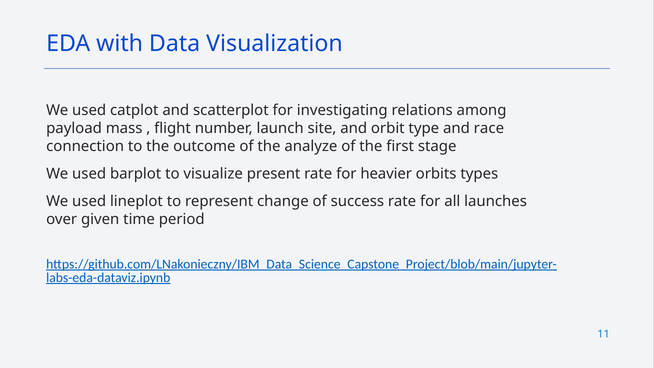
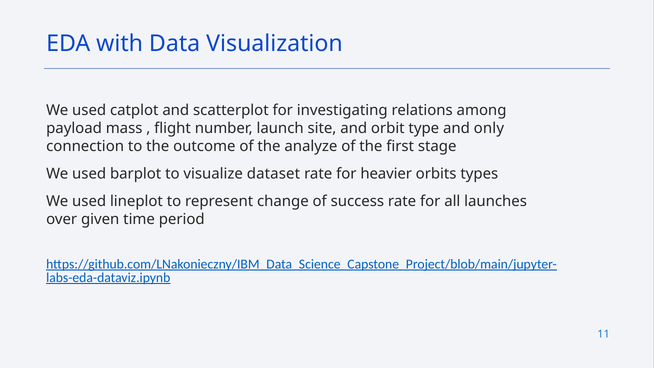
race: race -> only (489, 128)
present: present -> dataset (273, 174)
